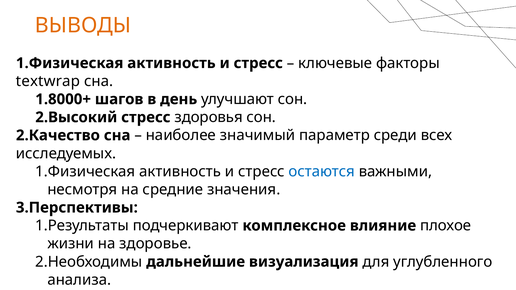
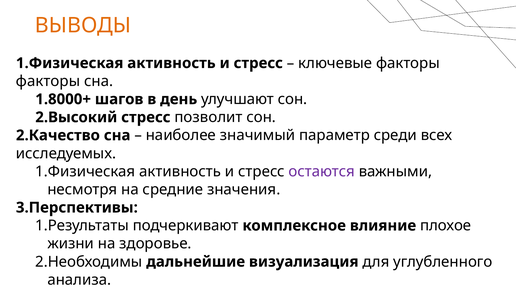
textwrap: textwrap -> факторы (48, 81)
здоровья: здоровья -> позволит (209, 117)
остаются colour: blue -> purple (322, 172)
